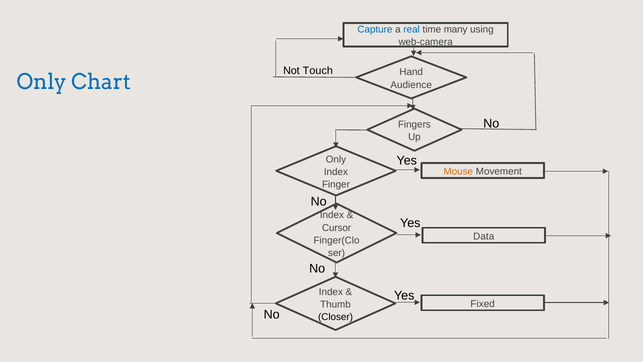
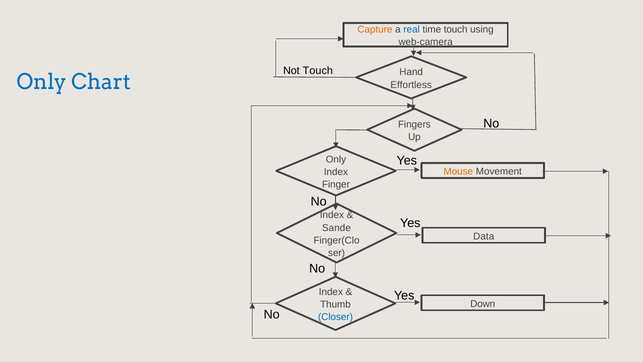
Capture colour: blue -> orange (375, 29)
time many: many -> touch (456, 29)
Audience: Audience -> Effortless (411, 85)
Cursor: Cursor -> Sande (336, 228)
Fixed: Fixed -> Down (483, 304)
Closer colour: black -> blue (335, 317)
